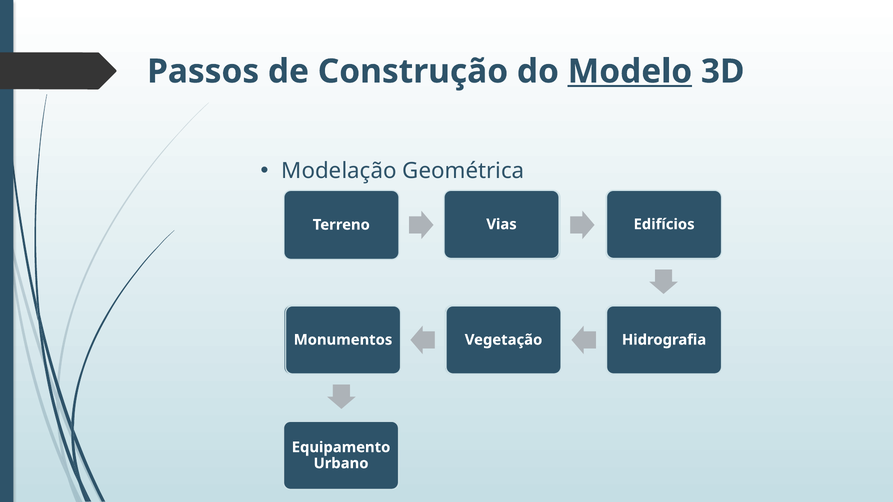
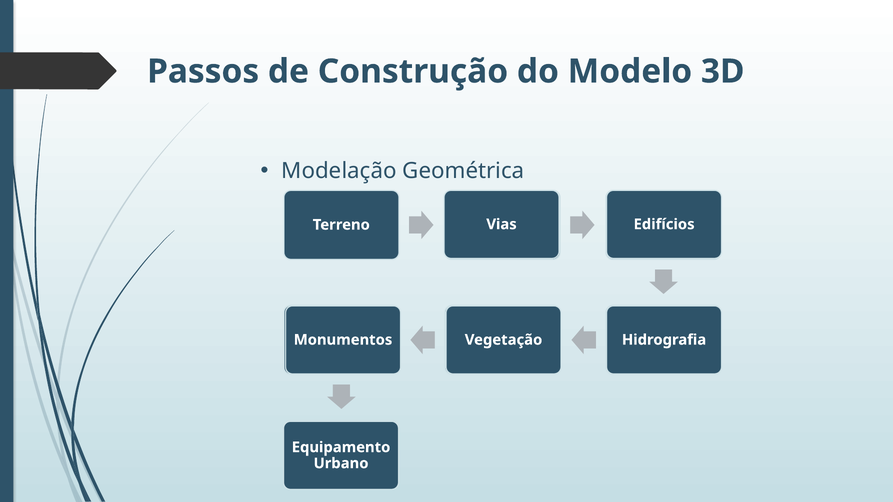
Modelo underline: present -> none (630, 72)
